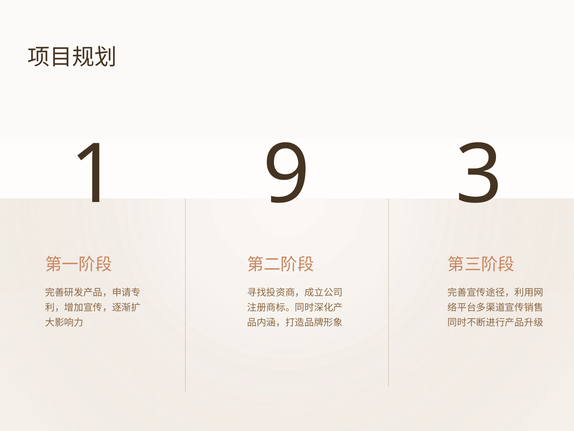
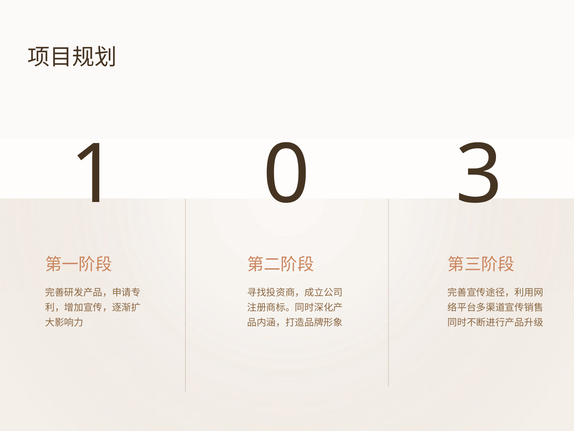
9: 9 -> 0 (286, 175)
